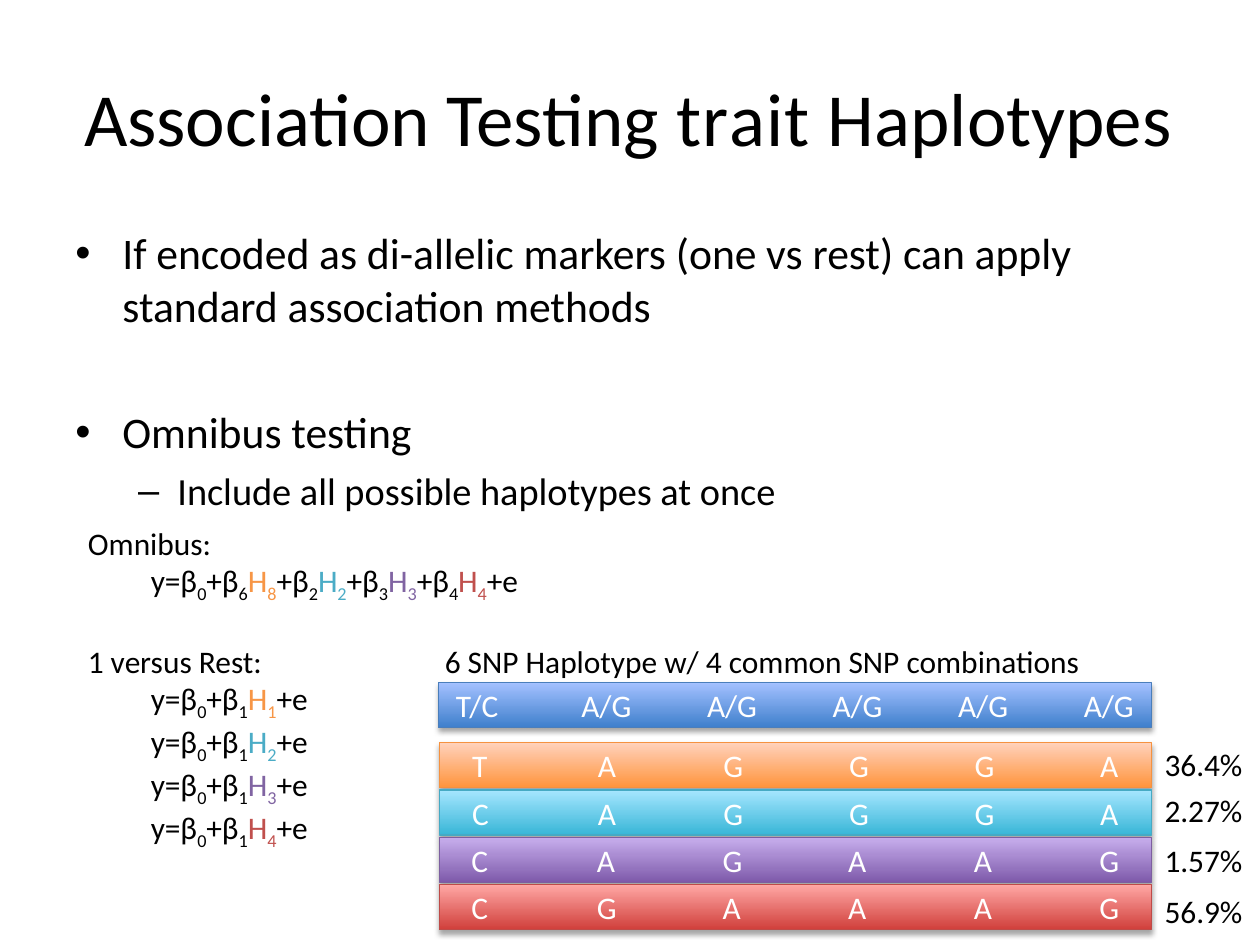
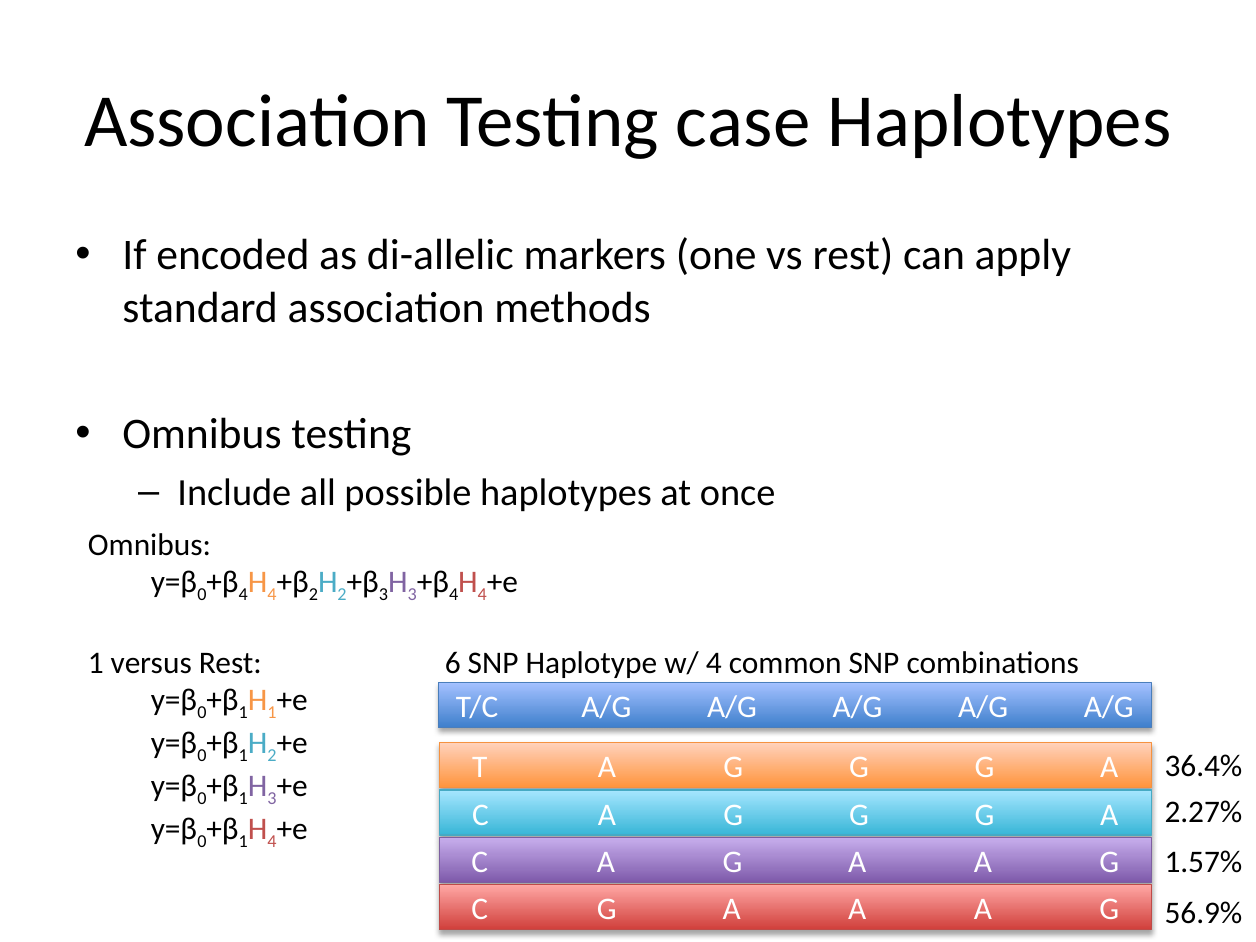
trait: trait -> case (743, 121)
6: 6 -> 4 (243, 595)
8: 8 -> 4 (272, 595)
